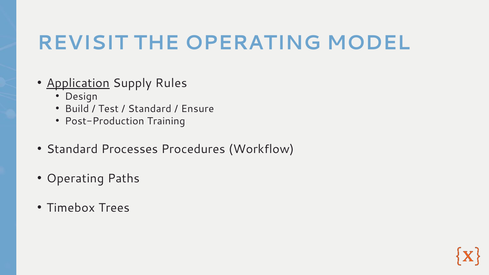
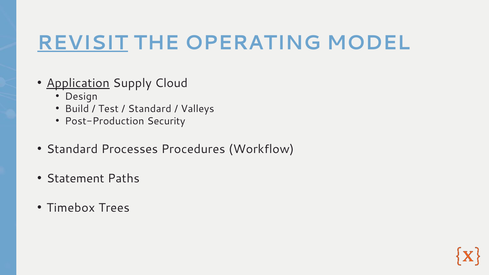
REVISIT underline: none -> present (83, 43)
Rules: Rules -> Cloud (171, 83)
Ensure: Ensure -> Valleys (198, 109)
Training: Training -> Security (166, 121)
Operating: Operating -> Statement (75, 179)
